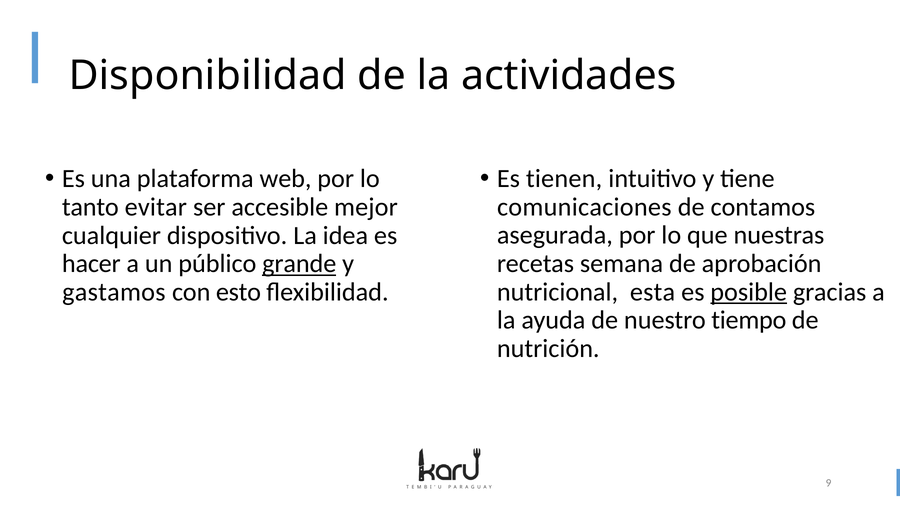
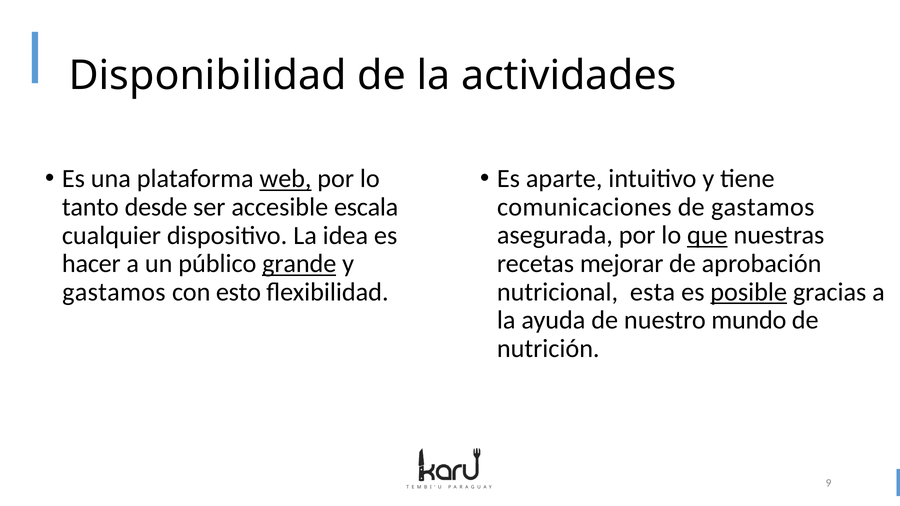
web underline: none -> present (286, 179)
tienen: tienen -> aparte (564, 179)
de contamos: contamos -> gastamos (763, 207)
evitar: evitar -> desde (156, 207)
mejor: mejor -> escala (366, 207)
que underline: none -> present (707, 235)
semana: semana -> mejorar (622, 264)
tiempo: tiempo -> mundo (749, 320)
